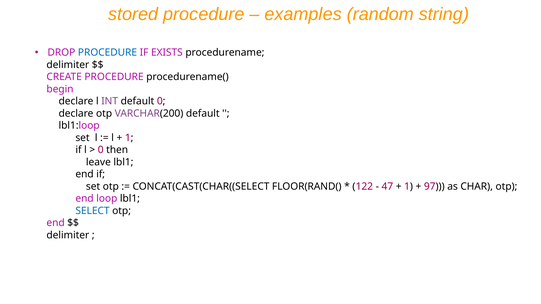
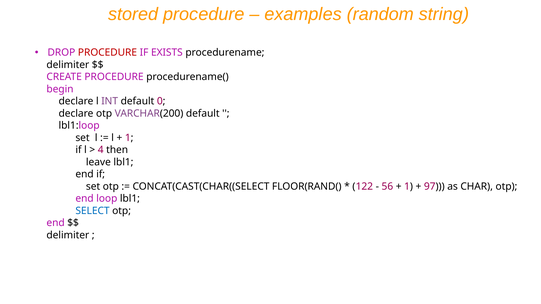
PROCEDURE colour: blue -> red (107, 53)
0: 0 -> 4 (101, 150)
47: 47 -> 56 (387, 187)
